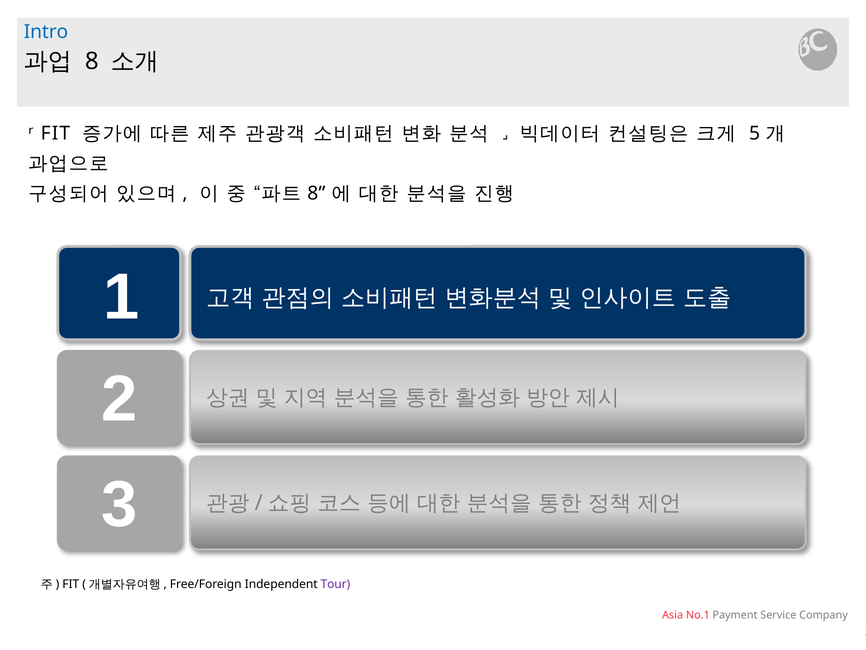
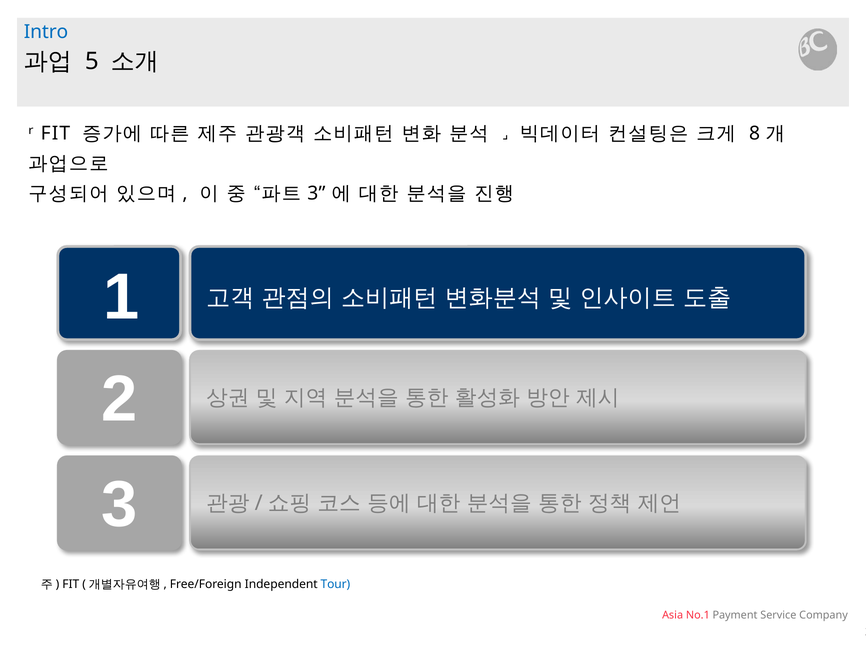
8: 8 -> 5 (92, 61)
5: 5 -> 8 (755, 133)
8: 8 -> 3 (316, 193)
Tour colour: purple -> blue (335, 584)
